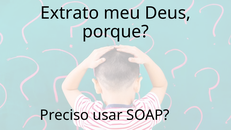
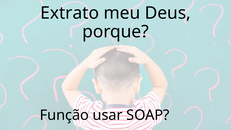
Preciso: Preciso -> Função (64, 115)
